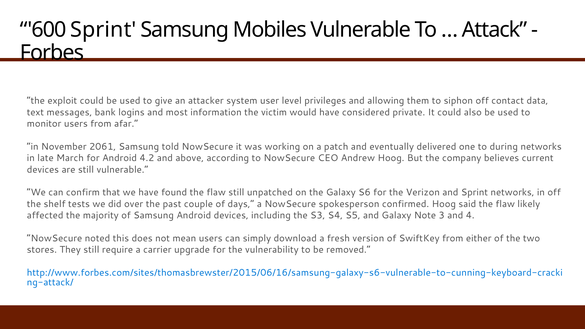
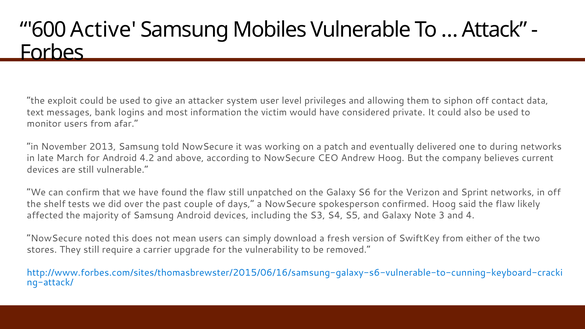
600 Sprint: Sprint -> Active (103, 30)
2061: 2061 -> 2013 (103, 147)
